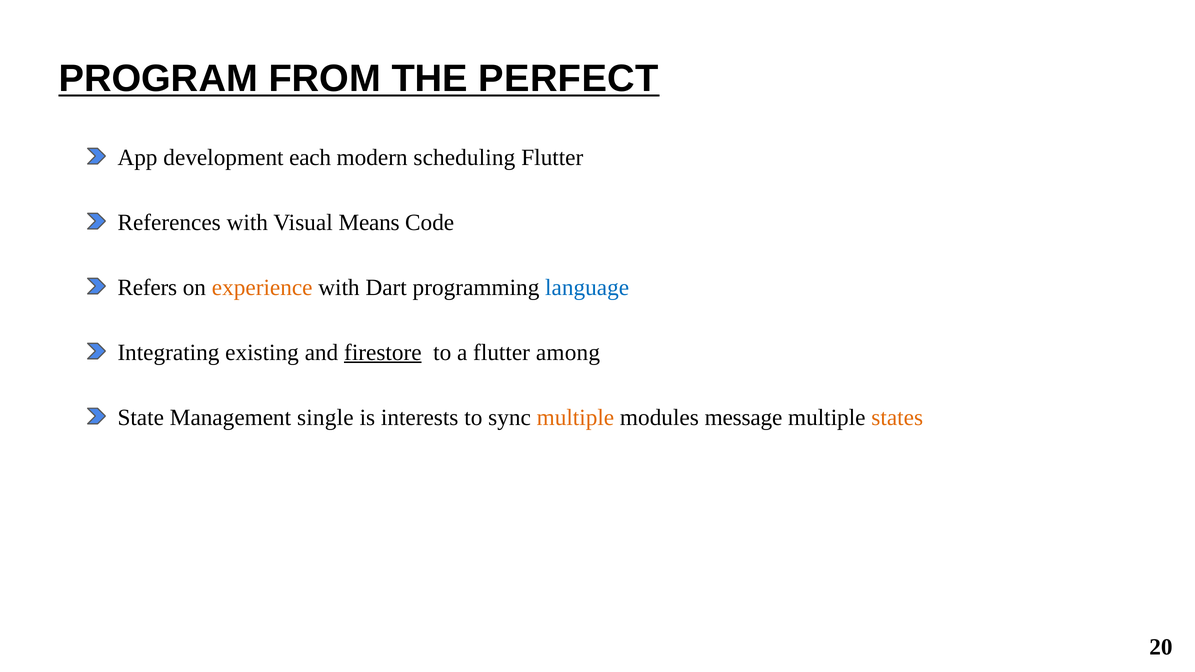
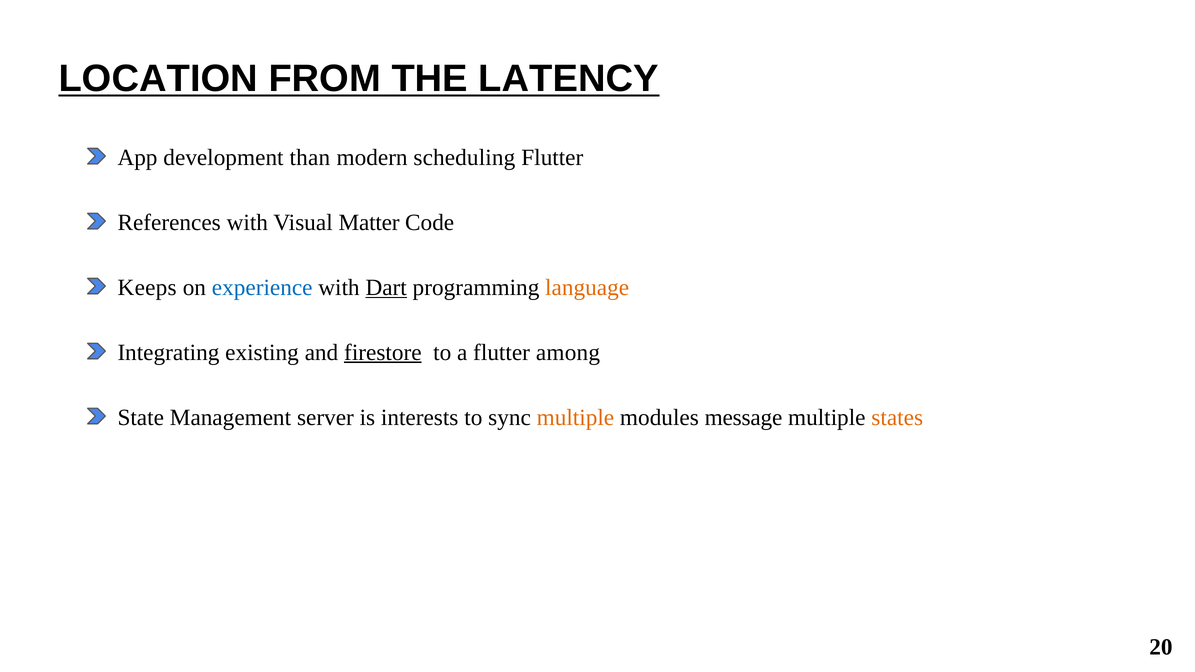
PROGRAM: PROGRAM -> LOCATION (158, 79)
PERFECT: PERFECT -> LATENCY (569, 79)
each: each -> than (310, 158)
Means: Means -> Matter (369, 223)
Refers: Refers -> Keeps (147, 288)
experience colour: orange -> blue (262, 288)
Dart underline: none -> present (386, 288)
language colour: blue -> orange (587, 288)
single: single -> server (325, 418)
